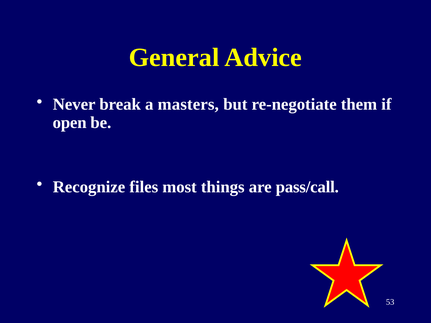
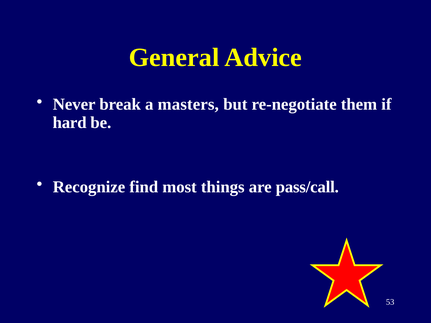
open: open -> hard (70, 123)
files: files -> find (144, 187)
